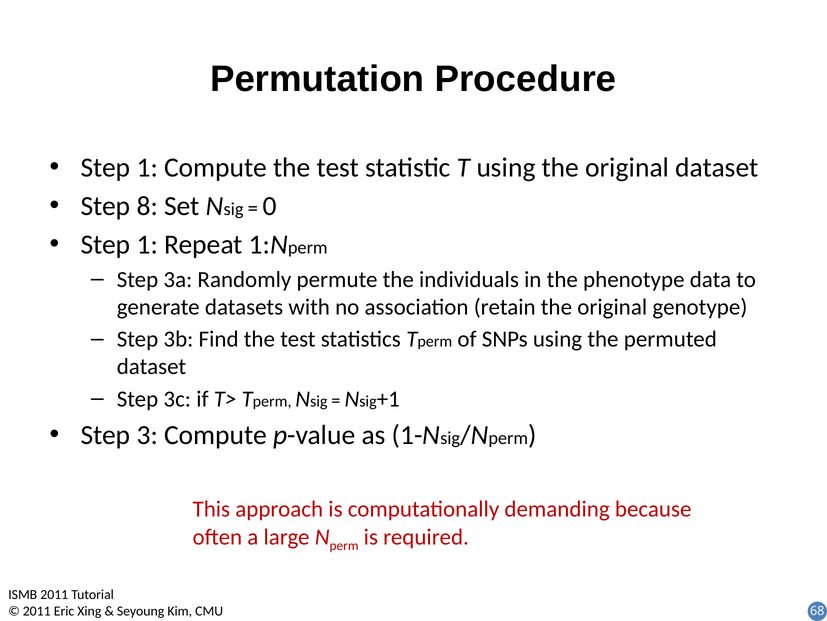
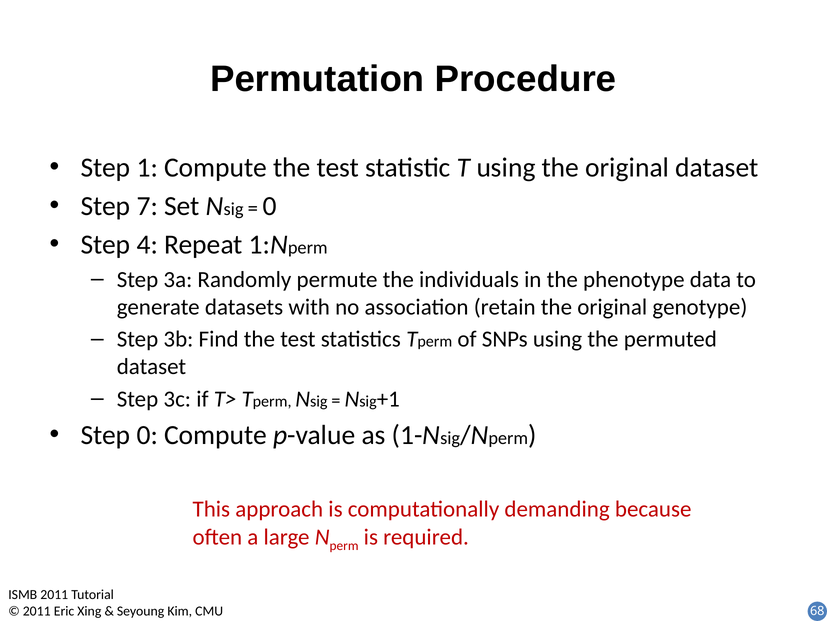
8: 8 -> 7 (147, 206)
1: 1 -> 4 (147, 245)
Step 3: 3 -> 0 (147, 435)
